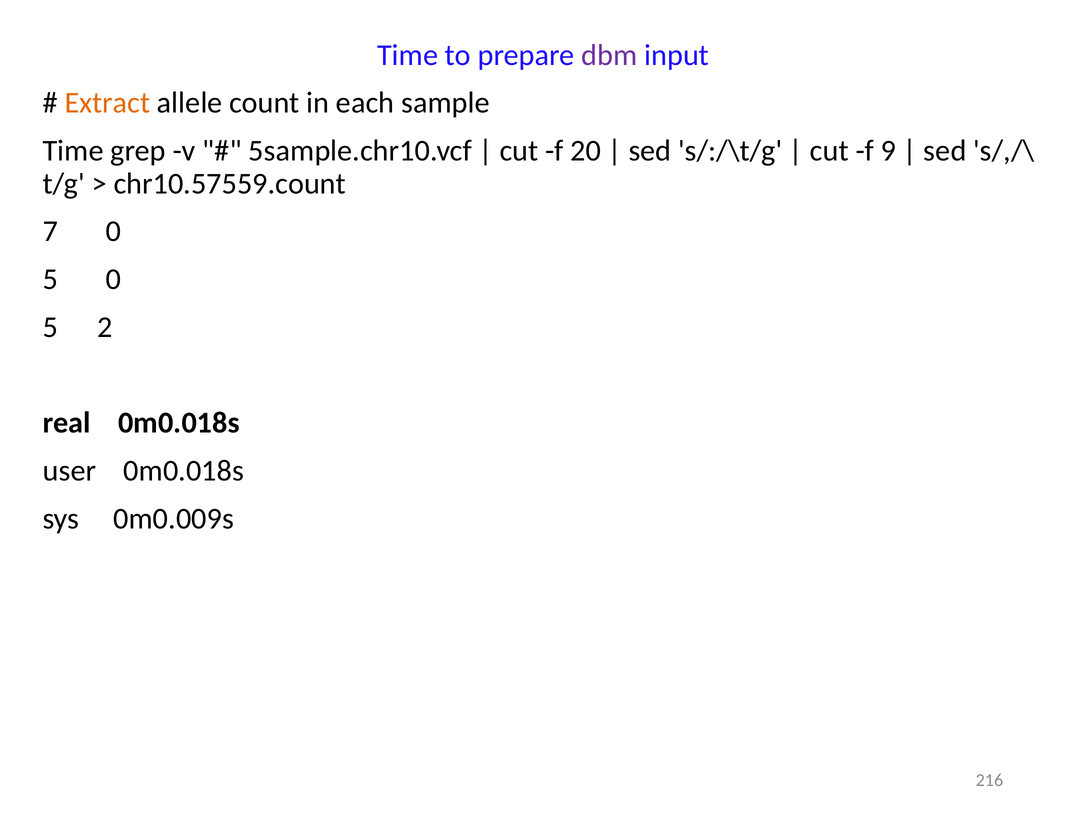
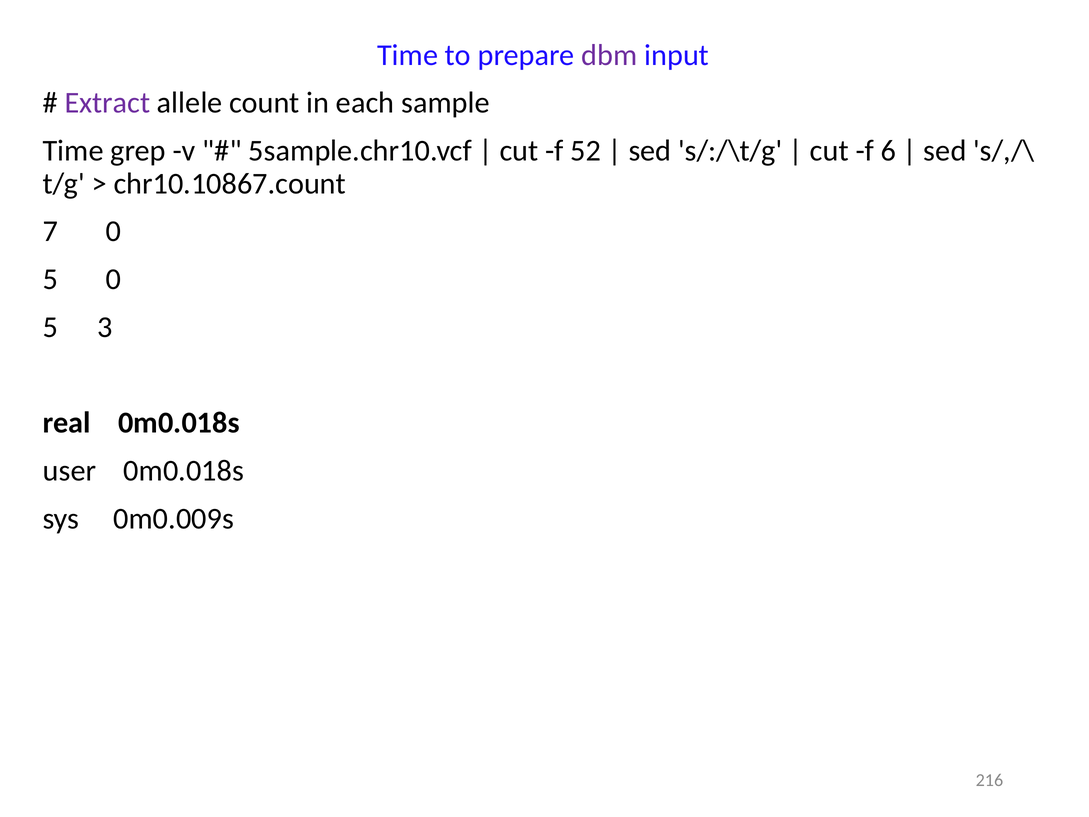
Extract colour: orange -> purple (107, 103)
20: 20 -> 52 (586, 151)
9: 9 -> 6 (888, 151)
chr10.57559.count: chr10.57559.count -> chr10.10867.count (230, 184)
2: 2 -> 3 (105, 327)
